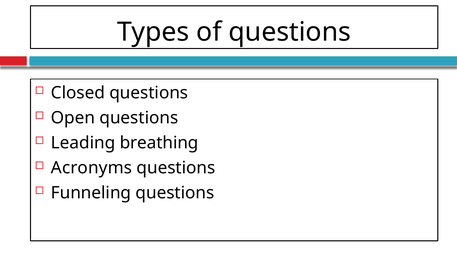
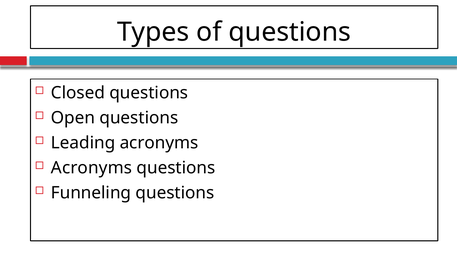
Leading breathing: breathing -> acronyms (159, 143)
